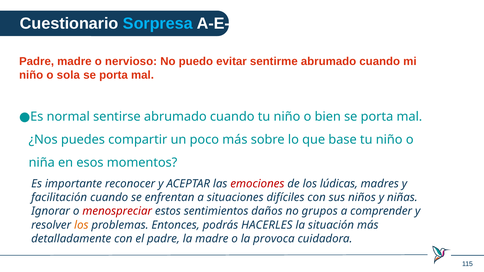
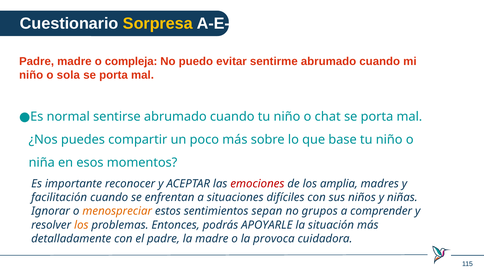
Sorpresa colour: light blue -> yellow (158, 24)
nervioso: nervioso -> compleja (131, 62)
bien: bien -> chat (328, 117)
lúdicas: lúdicas -> amplia (339, 184)
menospreciar colour: red -> orange (117, 211)
daños: daños -> sepan (267, 211)
HACERLES: HACERLES -> APOYARLE (267, 225)
